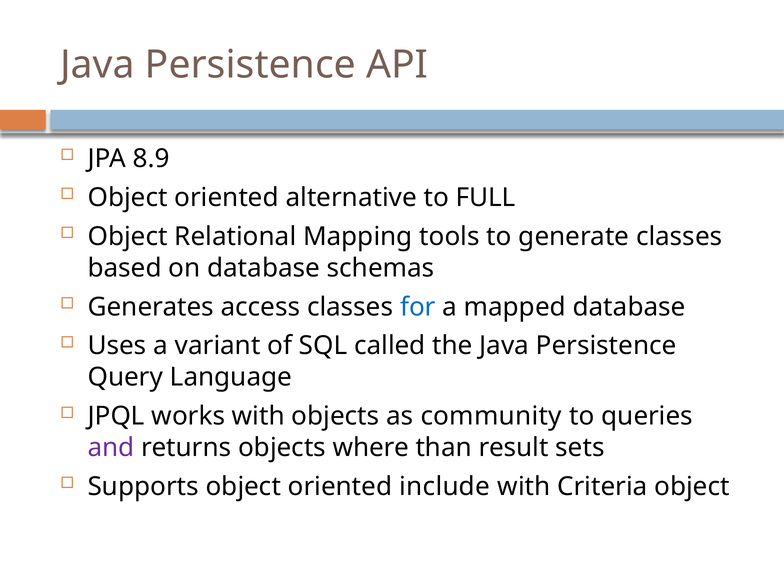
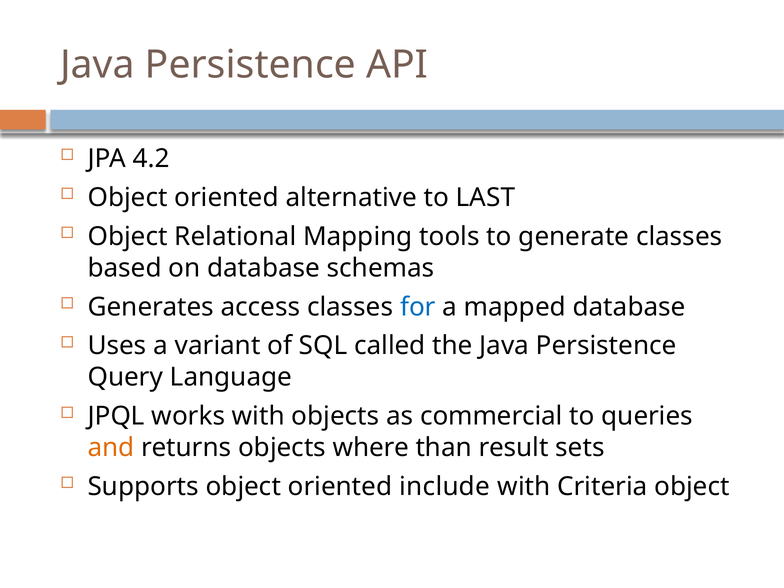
8.9: 8.9 -> 4.2 (151, 159)
FULL: FULL -> LAST (486, 198)
community: community -> commercial (491, 416)
and colour: purple -> orange (111, 448)
